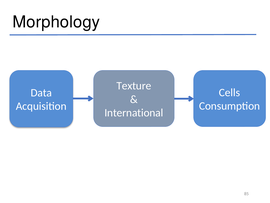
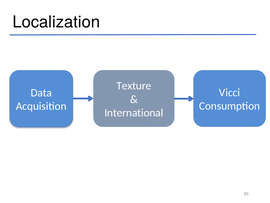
Morphology: Morphology -> Localization (56, 22)
Cells: Cells -> Vicci (230, 92)
